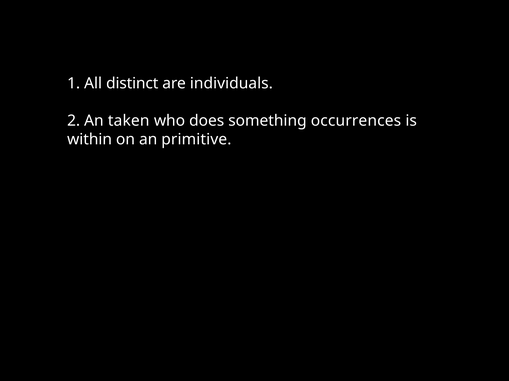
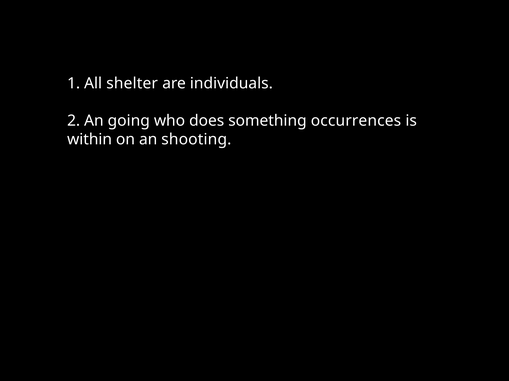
distinct: distinct -> shelter (132, 84)
taken: taken -> going (129, 121)
primitive: primitive -> shooting (196, 140)
